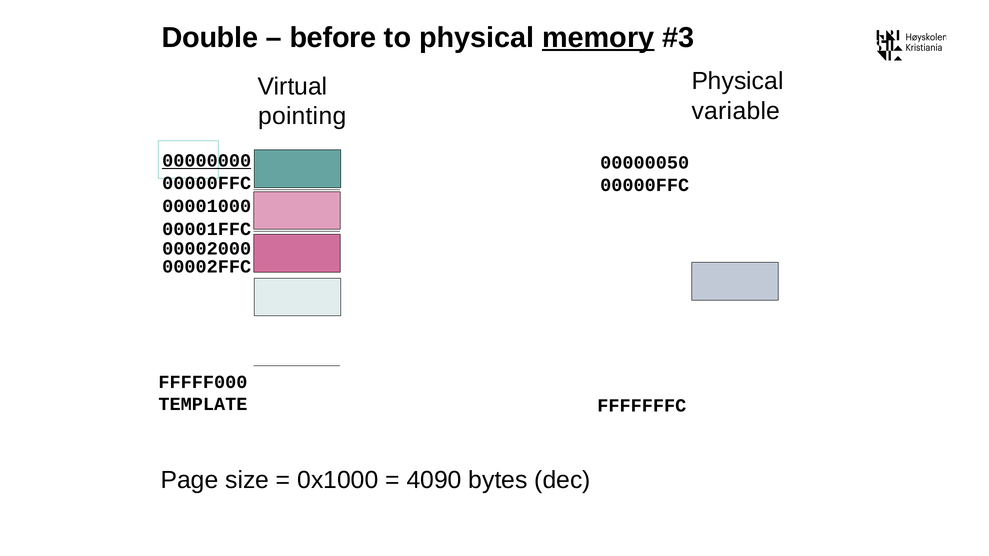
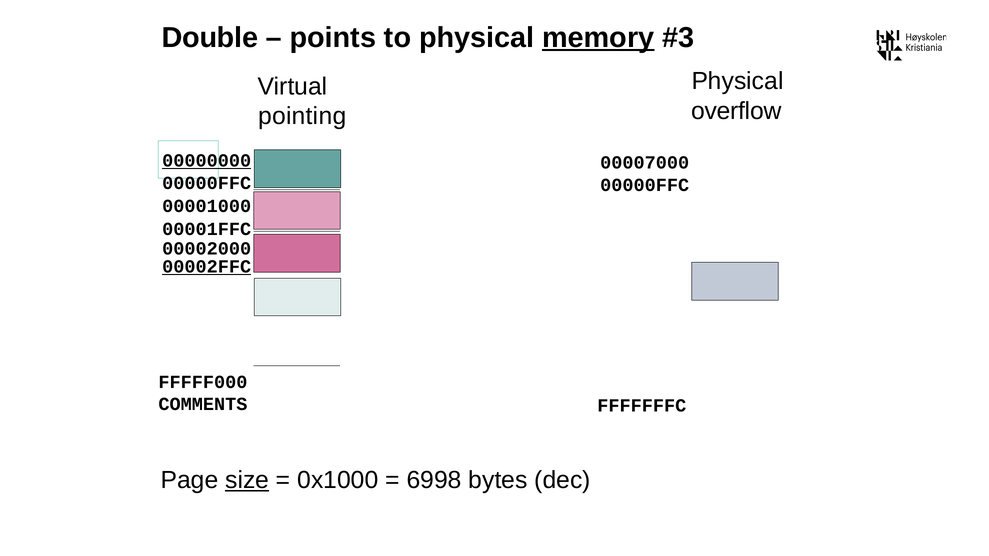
before: before -> points (333, 38)
variable: variable -> overflow (736, 111)
00000050: 00000050 -> 00007000 (645, 163)
00002FFC underline: none -> present (207, 267)
TEMPLATE: TEMPLATE -> COMMENTS (203, 404)
size underline: none -> present (247, 480)
4090: 4090 -> 6998 (434, 480)
